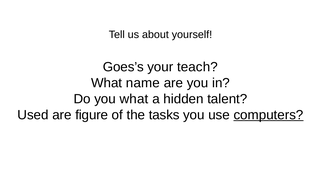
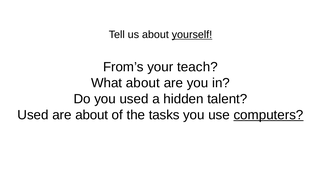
yourself underline: none -> present (192, 35)
Goes’s: Goes’s -> From’s (123, 67)
What name: name -> about (143, 83)
you what: what -> used (134, 99)
are figure: figure -> about (92, 115)
